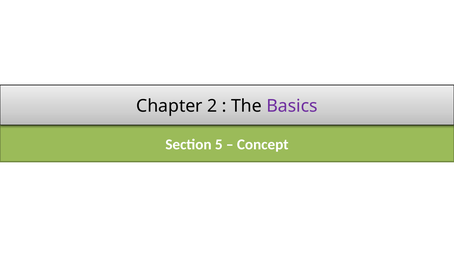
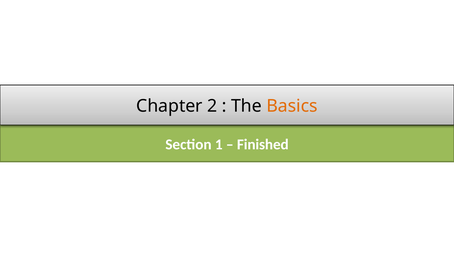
Basics colour: purple -> orange (292, 106)
5: 5 -> 1 (219, 145)
Concept: Concept -> Finished (263, 145)
